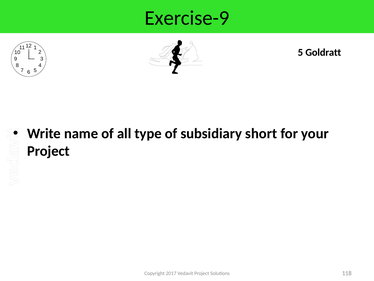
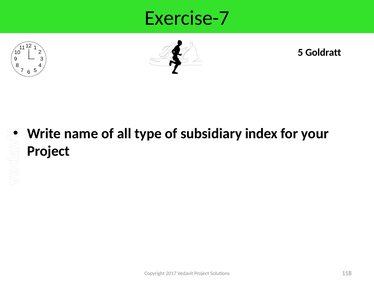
Exercise-9: Exercise-9 -> Exercise-7 (187, 18)
short: short -> index (261, 133)
